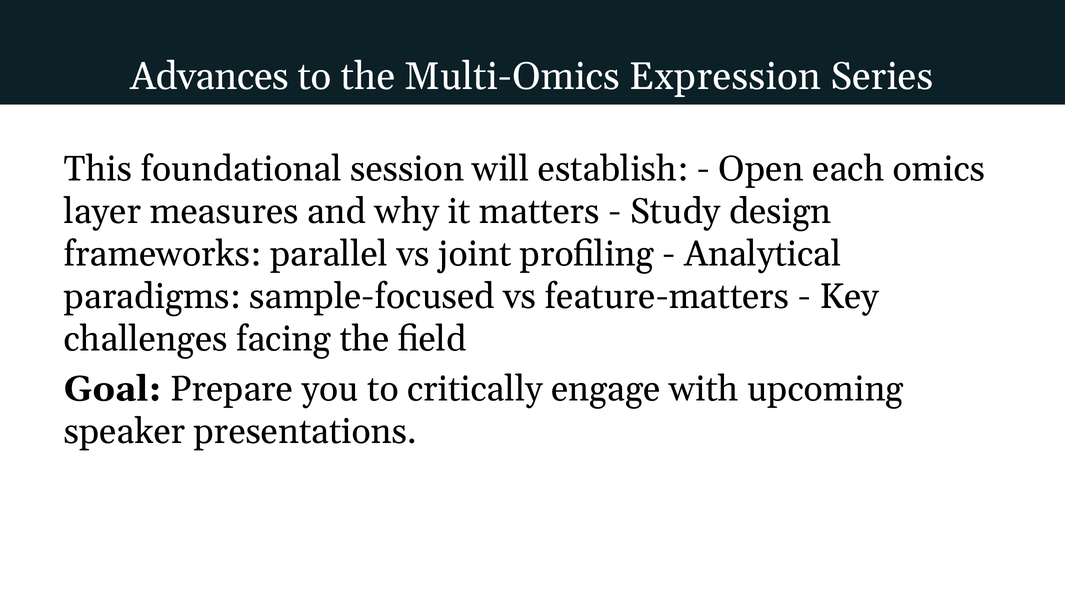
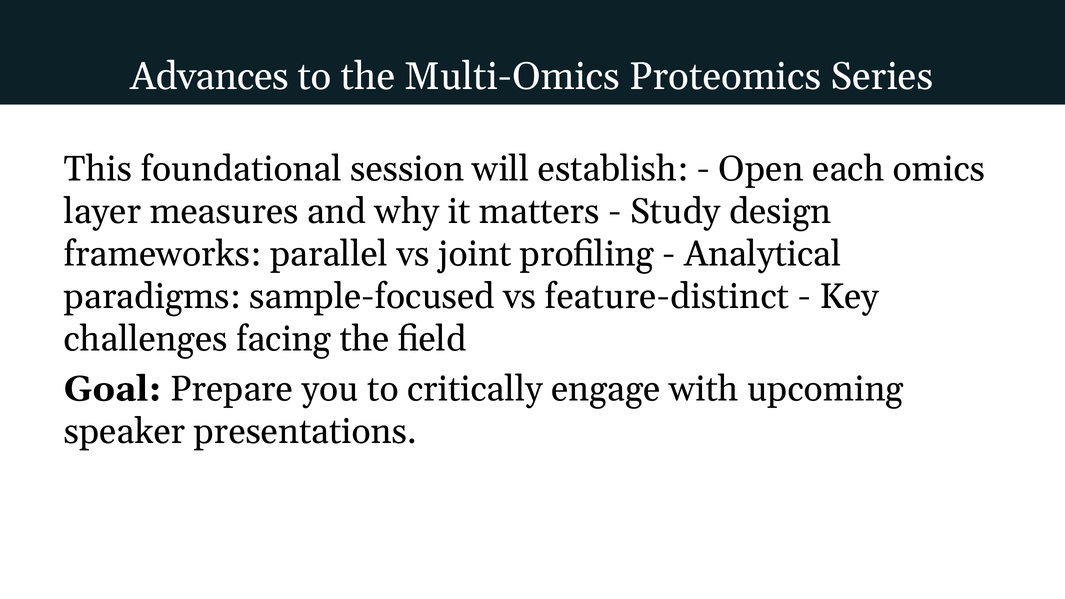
Expression: Expression -> Proteomics (725, 77)
feature-matters: feature-matters -> feature-distinct (667, 297)
